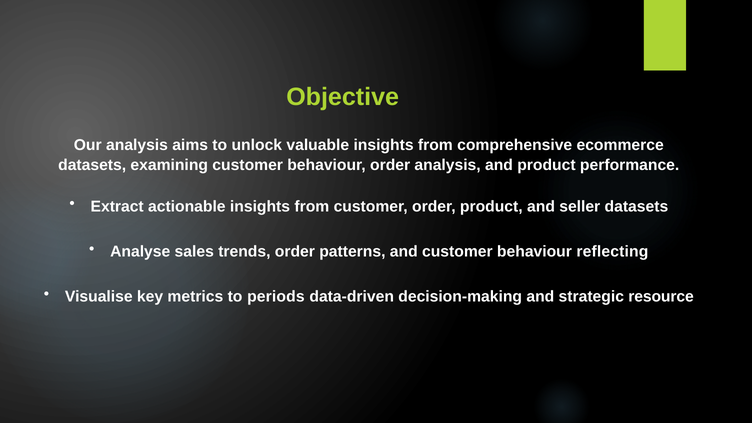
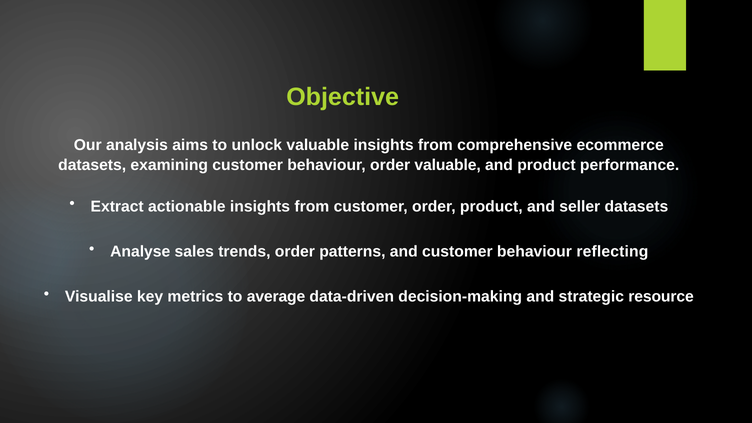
order analysis: analysis -> valuable (448, 165)
periods: periods -> average (276, 297)
